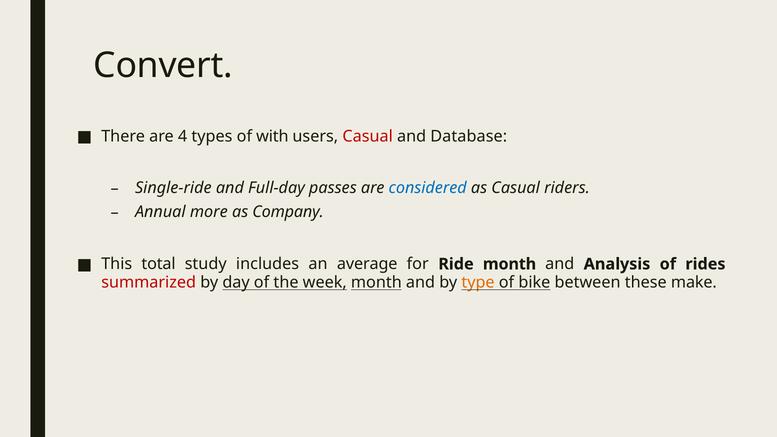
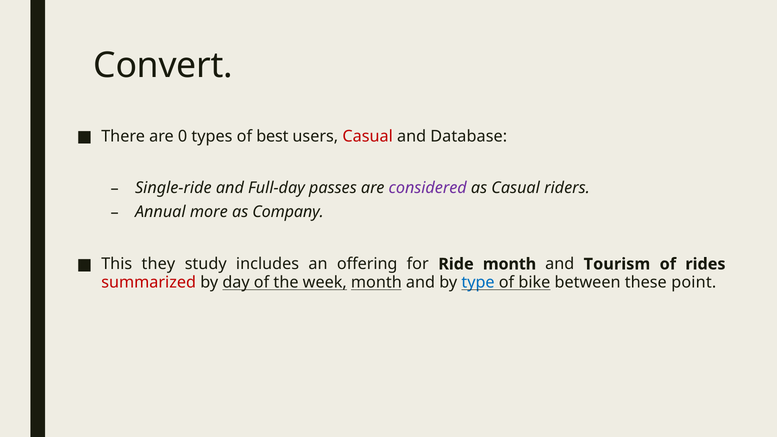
4: 4 -> 0 (183, 136)
with: with -> best (272, 136)
considered colour: blue -> purple (428, 188)
total: total -> they (158, 264)
average: average -> offering (367, 264)
Analysis: Analysis -> Tourism (617, 264)
type colour: orange -> blue (478, 282)
make: make -> point (694, 282)
